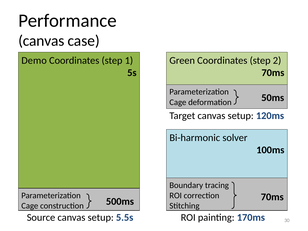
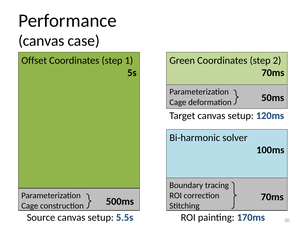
Demo: Demo -> Offset (34, 60)
